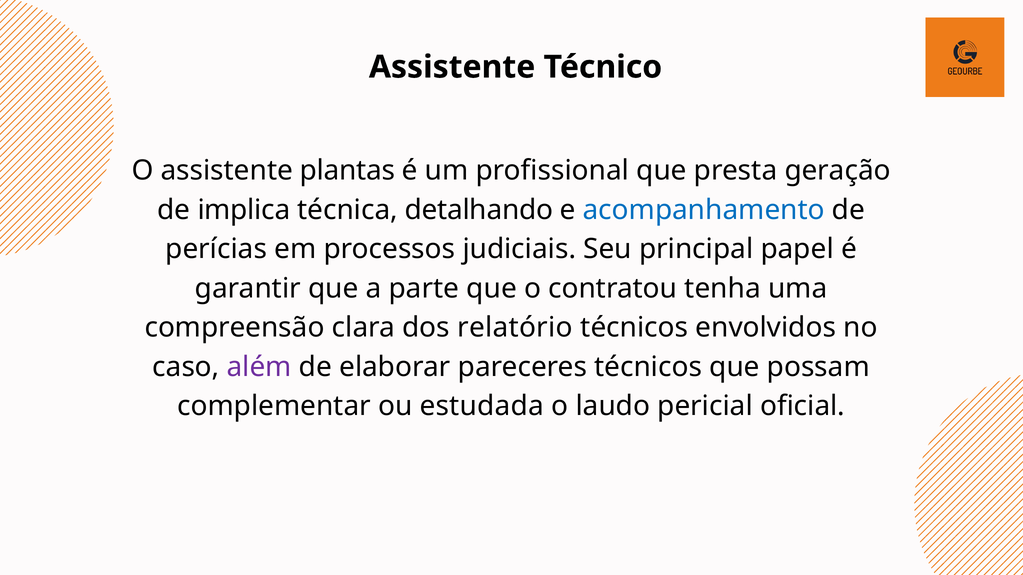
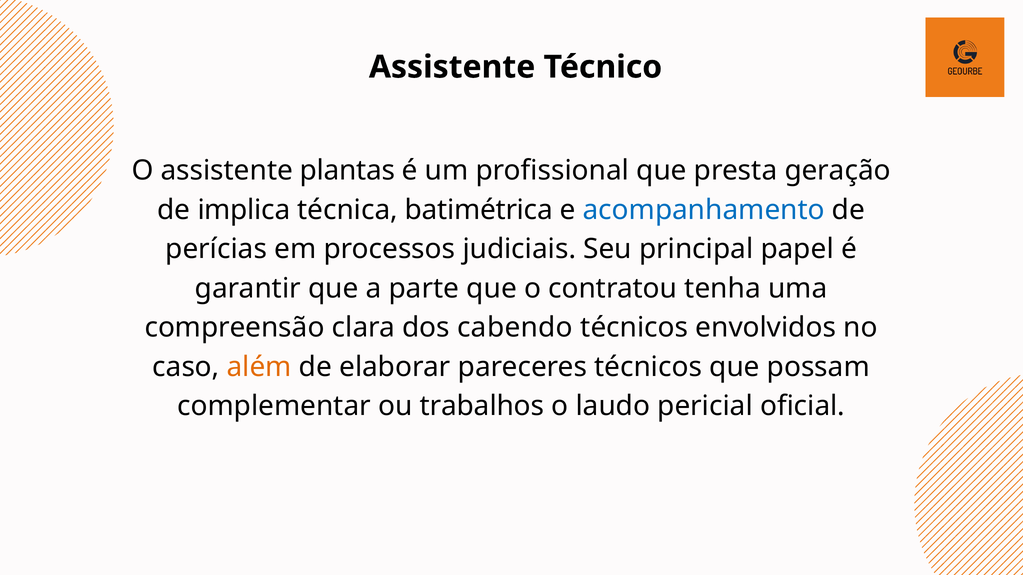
detalhando: detalhando -> batimétrica (479, 210)
relatório: relatório -> cabendo (515, 328)
além colour: purple -> orange (259, 367)
estudada: estudada -> trabalhos (482, 406)
